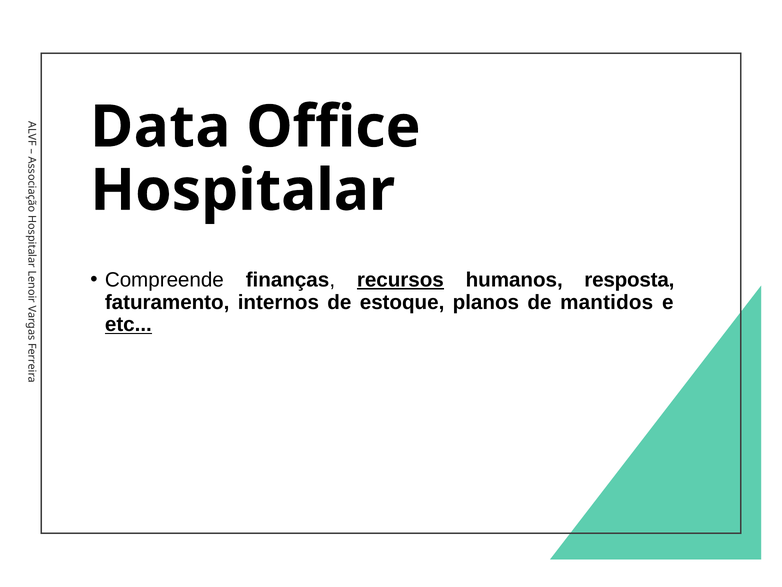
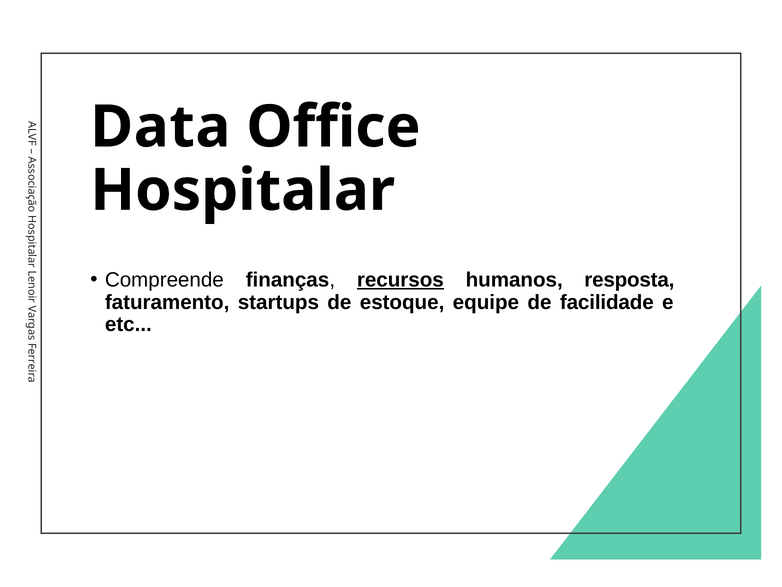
internos: internos -> startups (278, 302)
planos: planos -> equipe (486, 302)
mantidos: mantidos -> facilidade (607, 302)
etc underline: present -> none (128, 324)
